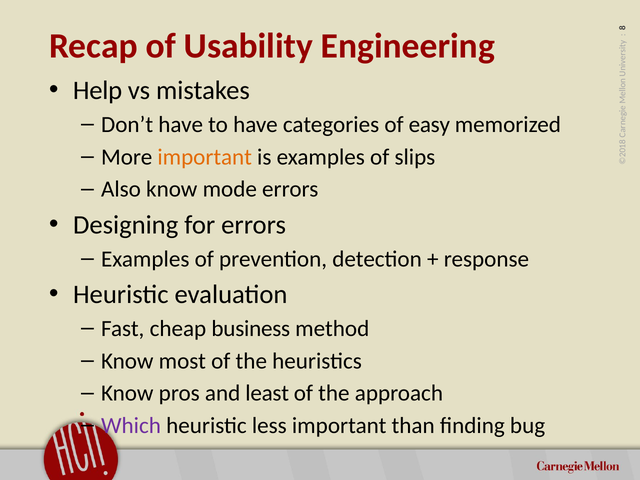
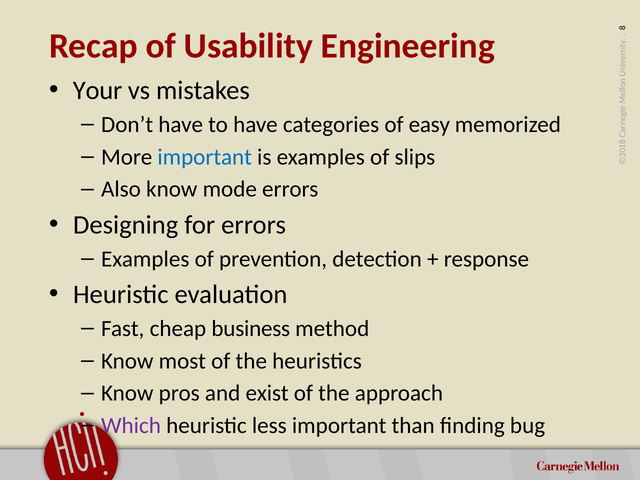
Help: Help -> Your (98, 90)
important colour: orange -> blue (205, 157)
least: least -> exist (267, 393)
